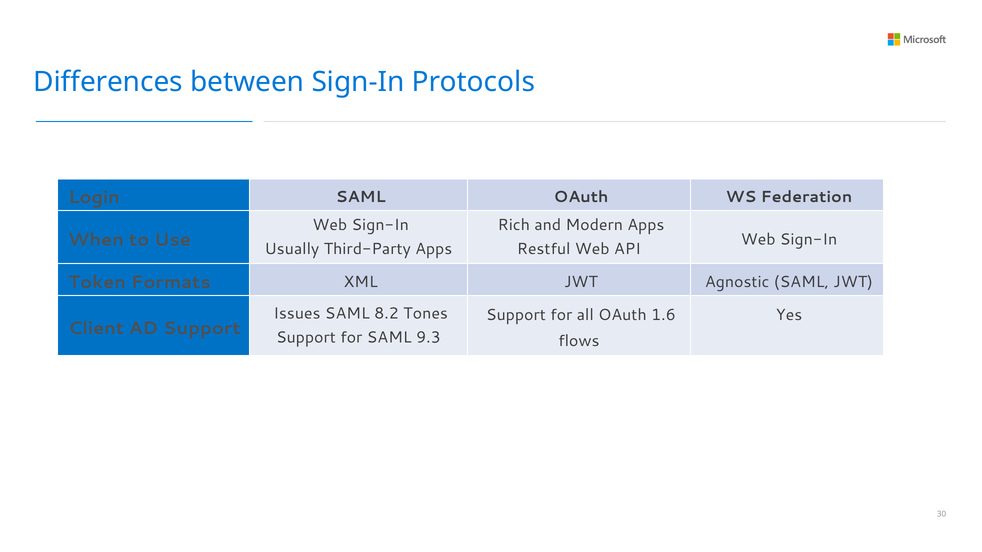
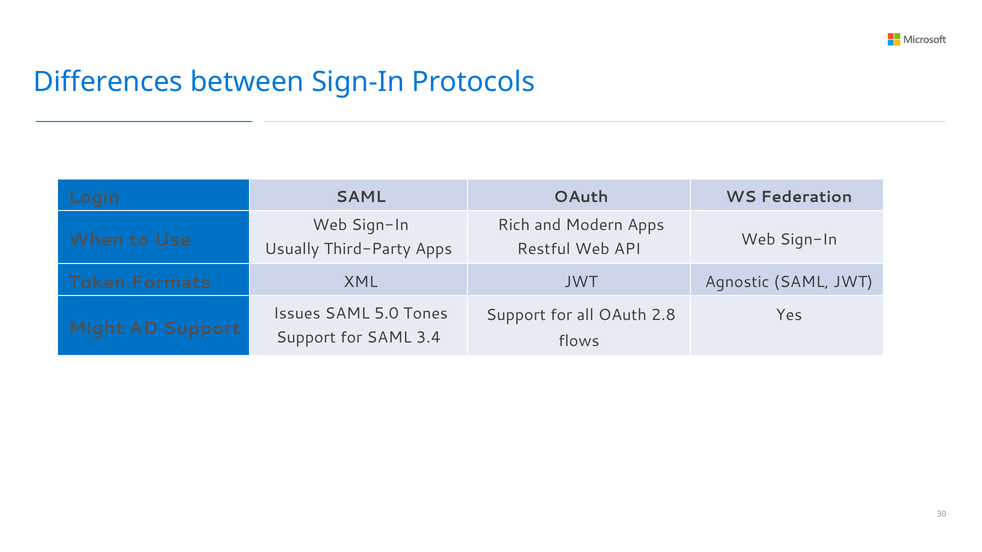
8.2: 8.2 -> 5.0 (387, 314)
1.6: 1.6 -> 2.8 (663, 315)
Client: Client -> Might (96, 329)
9.3: 9.3 -> 3.4 (428, 338)
